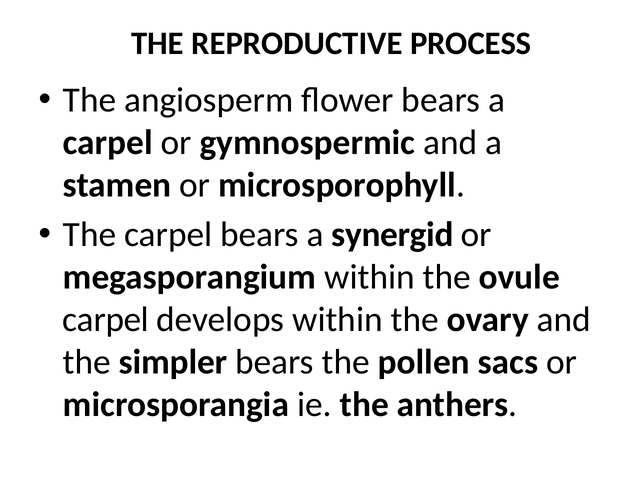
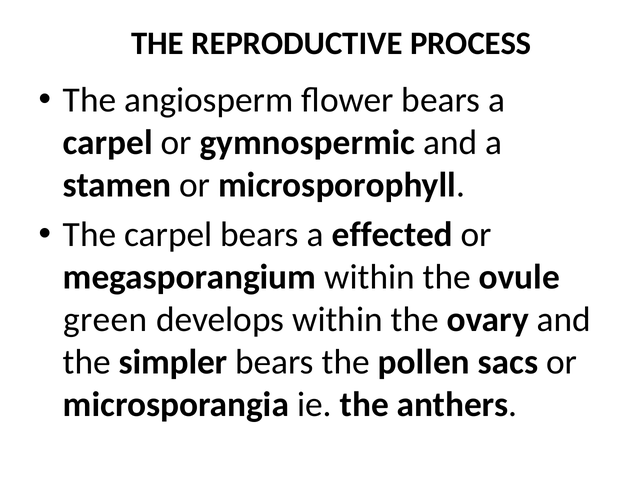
synergid: synergid -> effected (392, 235)
carpel: carpel -> green (105, 320)
